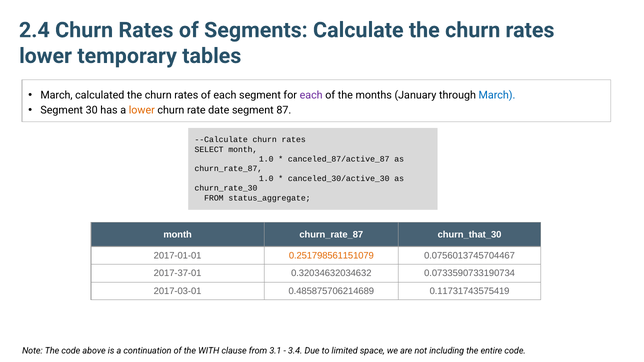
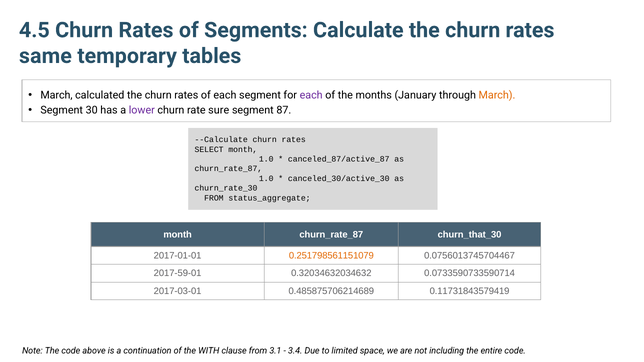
2.4: 2.4 -> 4.5 (34, 30)
lower: lower -> same (45, 56)
March colour: blue -> orange (497, 95)
lower colour: orange -> purple (142, 110)
date: date -> sure (219, 110)
2017-37-01: 2017-37-01 -> 2017-59-01 (178, 274)
0.0733590733190734: 0.0733590733190734 -> 0.0733590733590714 (470, 274)
0.11731743575419: 0.11731743575419 -> 0.11731843579419 (470, 291)
